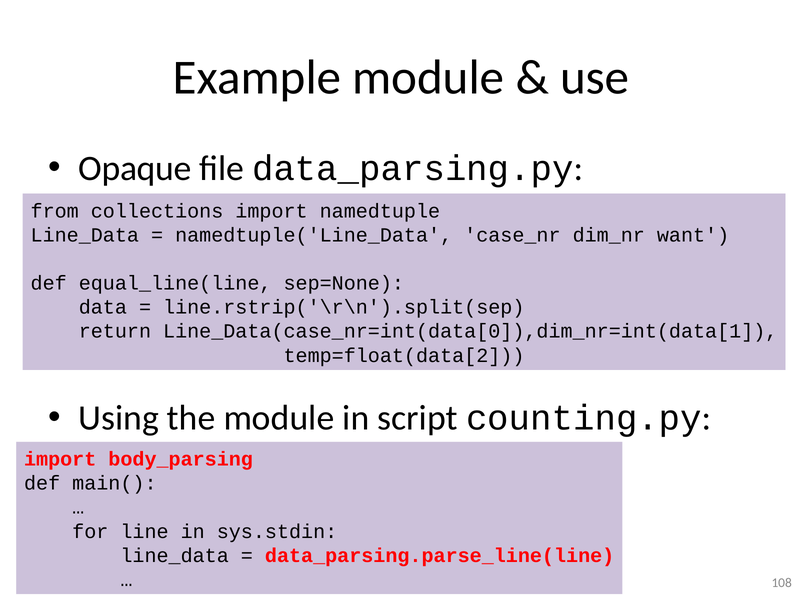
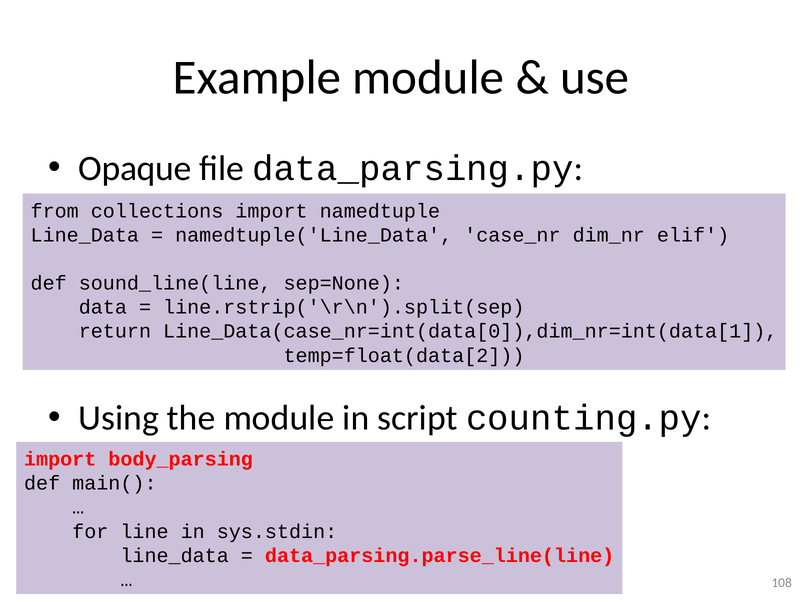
want: want -> elif (693, 235)
equal_line(line: equal_line(line -> sound_line(line (175, 283)
